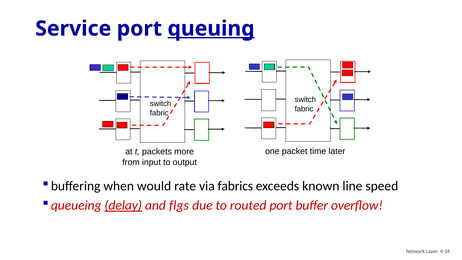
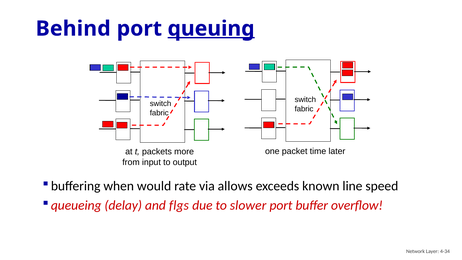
Service: Service -> Behind (73, 29)
fabrics: fabrics -> allows (235, 186)
delay underline: present -> none (123, 205)
routed: routed -> slower (248, 205)
